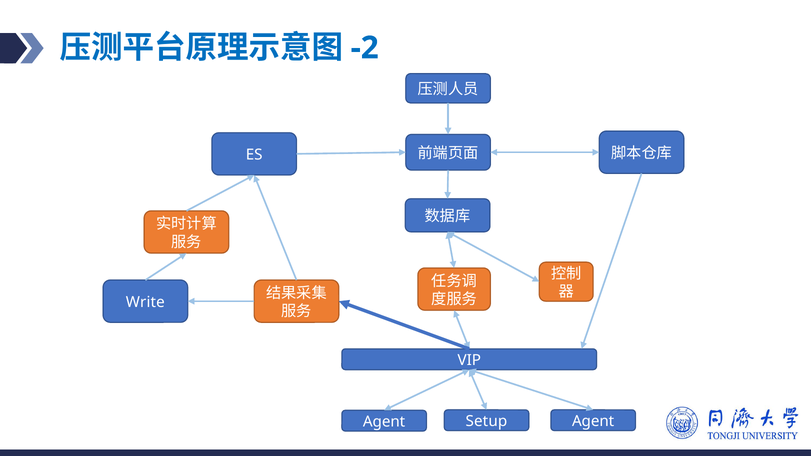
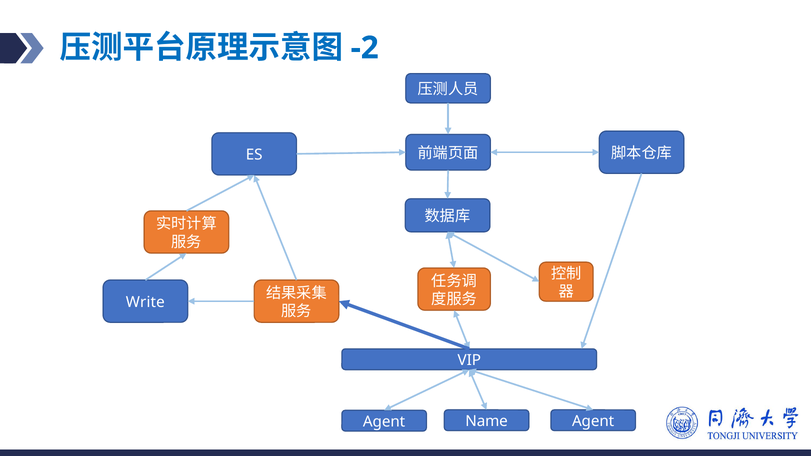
Setup: Setup -> Name (487, 421)
